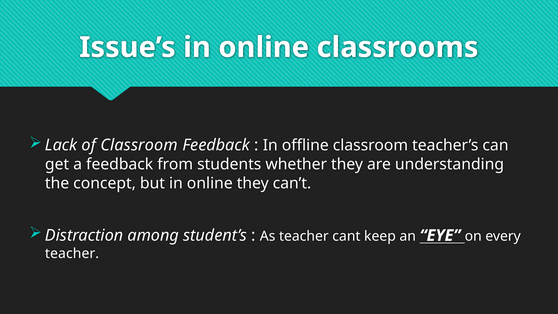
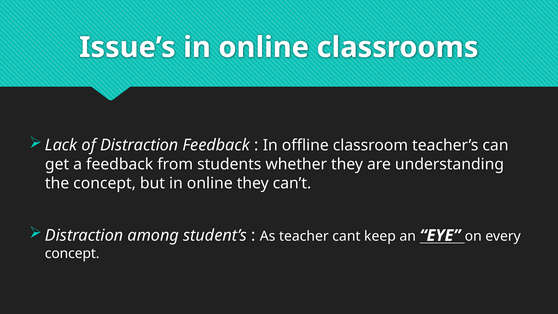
of Classroom: Classroom -> Distraction (139, 145)
teacher: teacher -> concept (72, 253)
